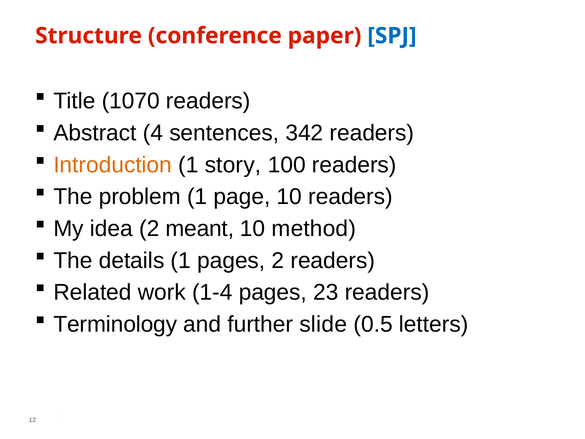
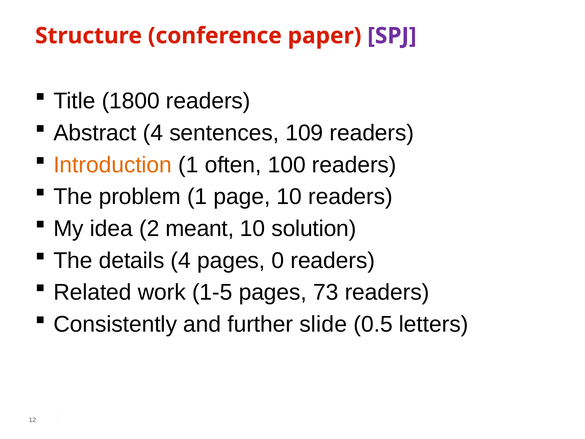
SPJ colour: blue -> purple (392, 36)
1070: 1070 -> 1800 (131, 101)
342: 342 -> 109 (304, 133)
story: story -> often (233, 165)
method: method -> solution (314, 229)
details 1: 1 -> 4 (181, 260)
pages 2: 2 -> 0 (278, 260)
1-4: 1-4 -> 1-5 (212, 292)
23: 23 -> 73 (326, 292)
Terminology: Terminology -> Consistently (115, 324)
